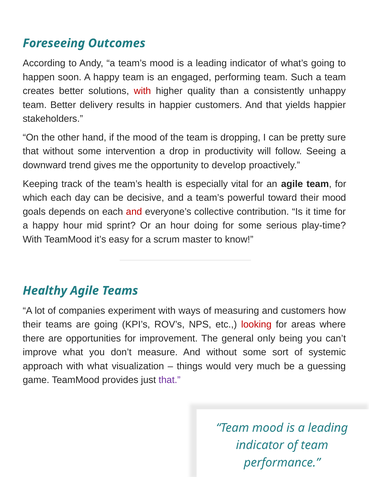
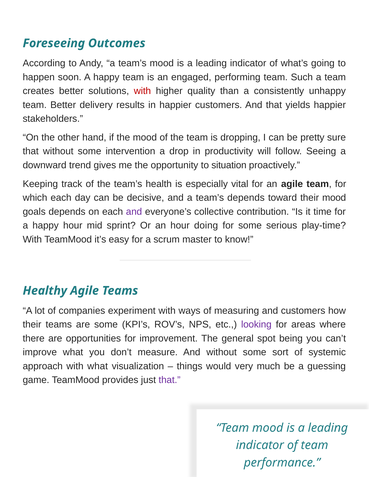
develop: develop -> situation (229, 165)
team’s powerful: powerful -> depends (246, 198)
and colour: red -> purple (134, 211)
are going: going -> some (106, 324)
looking colour: red -> purple (256, 324)
only: only -> spot (266, 338)
